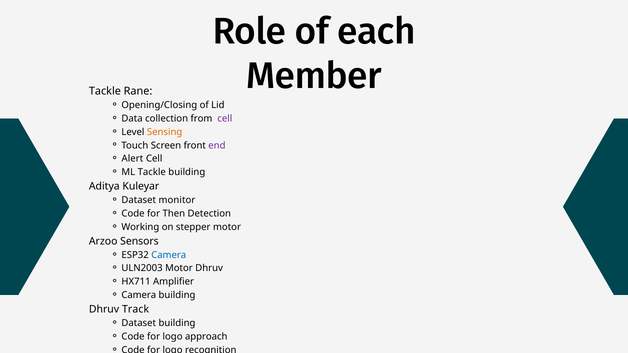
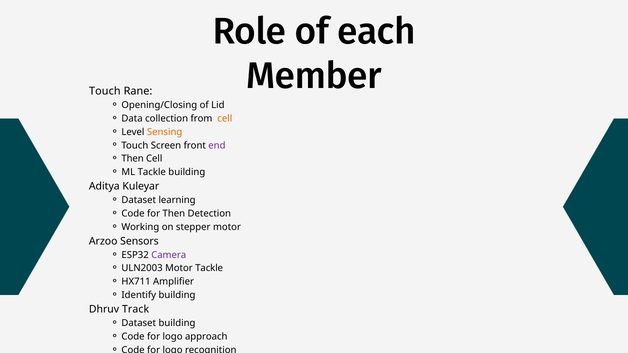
Tackle: Tackle -> Touch (105, 91)
cell colour: purple -> orange (225, 119)
Alert: Alert -> Then (133, 159)
monitor: monitor -> learning (177, 200)
Camera colour: blue -> purple (169, 255)
Motor Dhruv: Dhruv -> Tackle (209, 269)
Camera: Camera -> Identify (139, 295)
